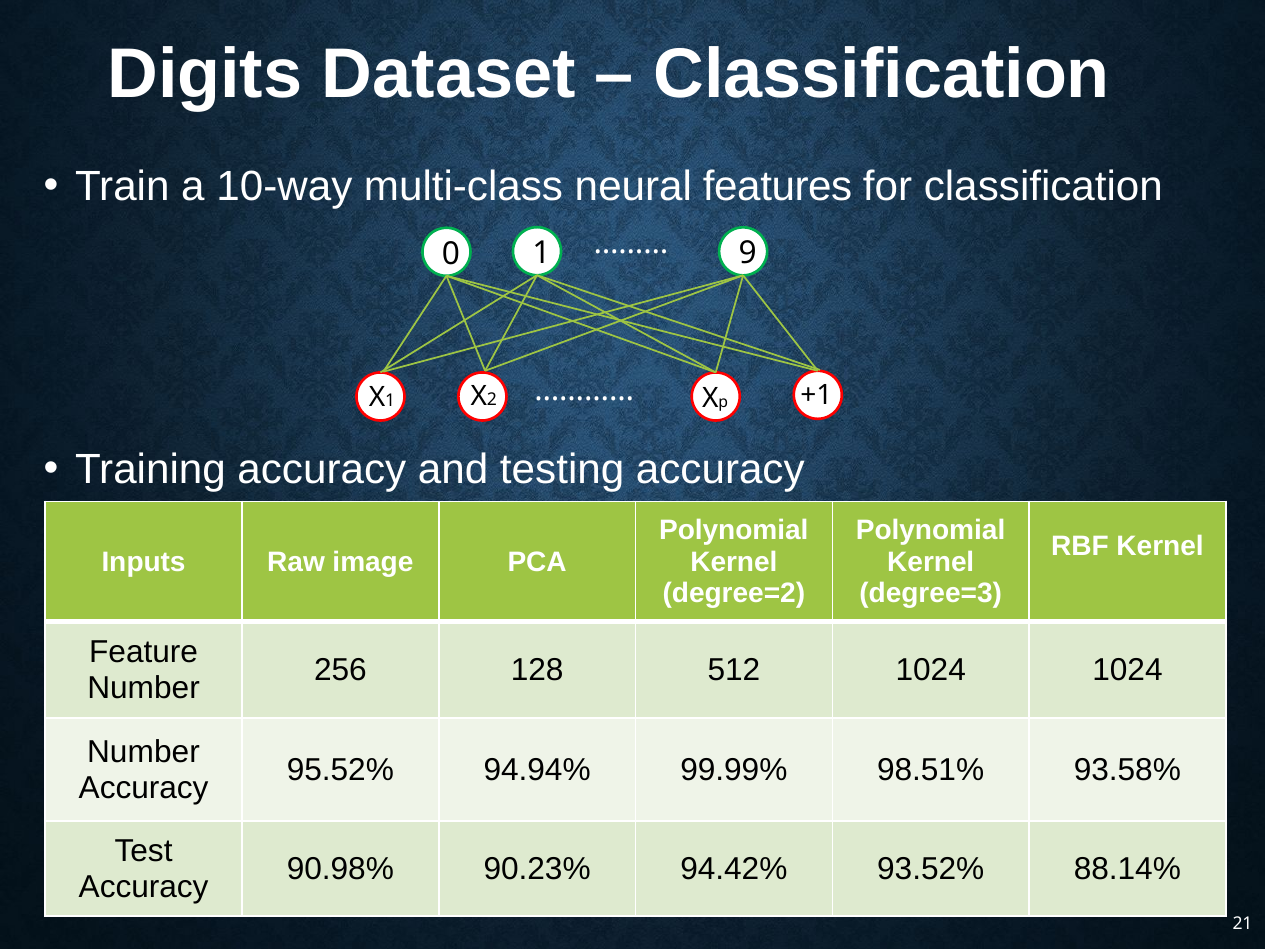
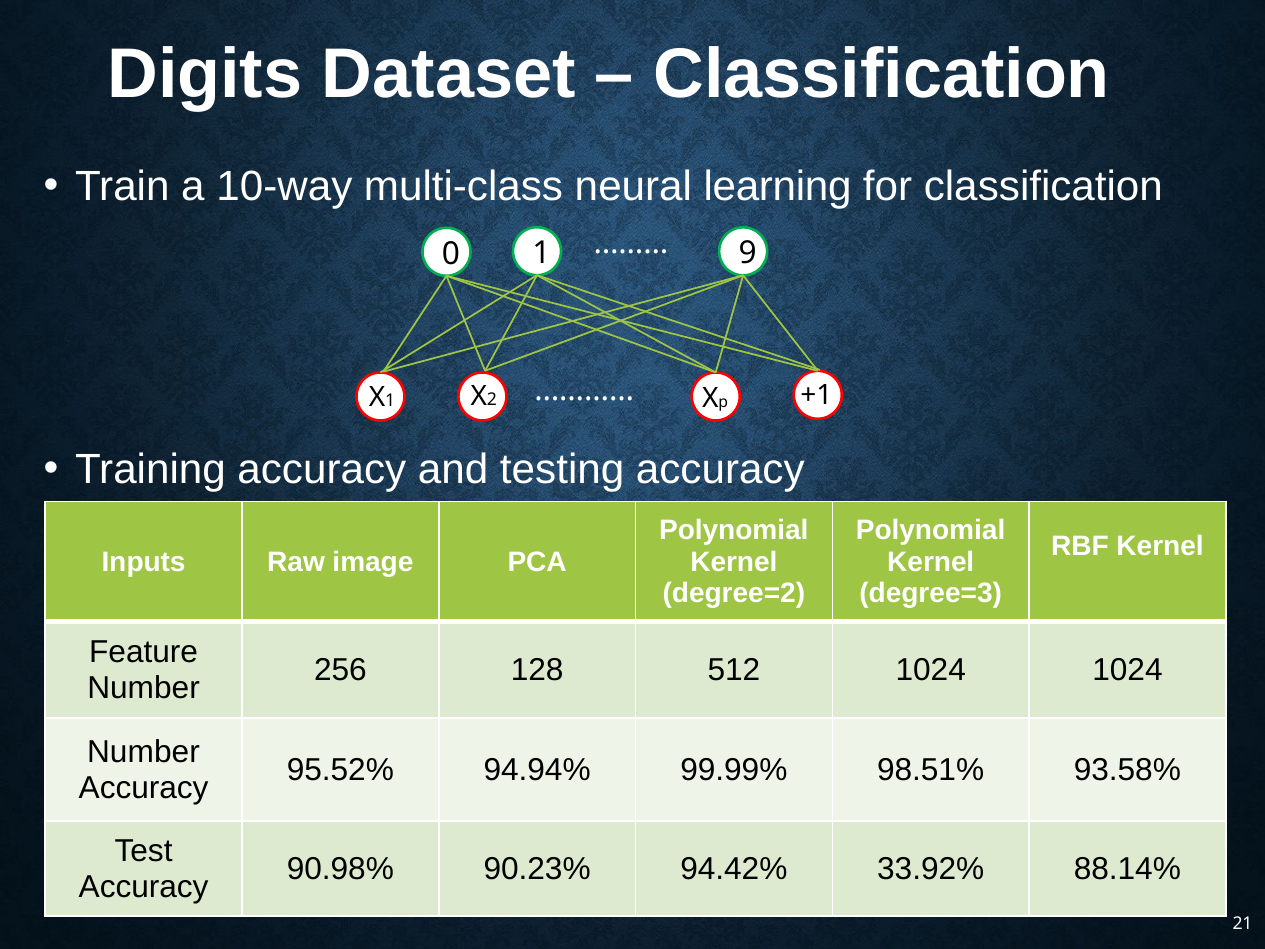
features: features -> learning (778, 187)
93.52%: 93.52% -> 33.92% (931, 869)
